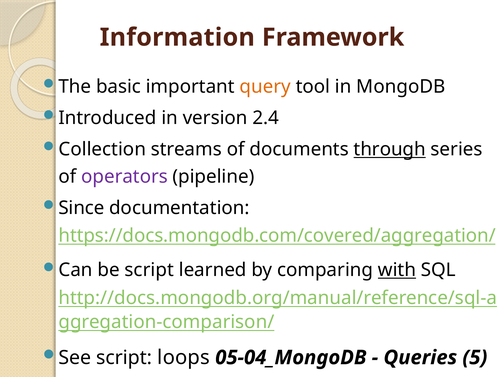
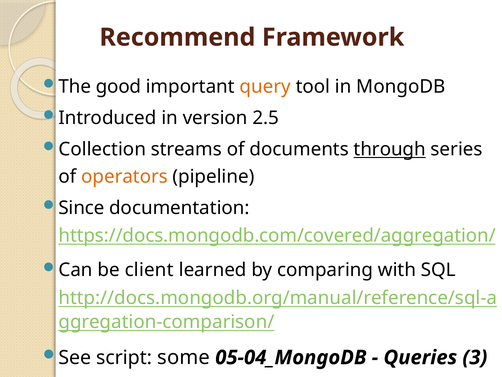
Information: Information -> Recommend (177, 37)
basic: basic -> good (119, 87)
2.4: 2.4 -> 2.5 (266, 118)
operators colour: purple -> orange (125, 176)
be script: script -> client (149, 270)
with underline: present -> none (397, 270)
loops: loops -> some (184, 357)
5: 5 -> 3 (475, 357)
